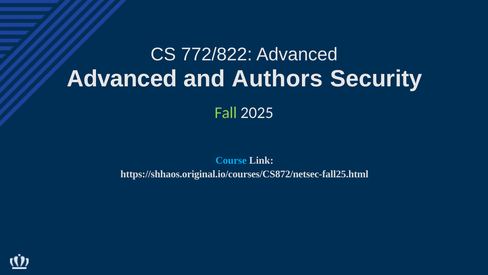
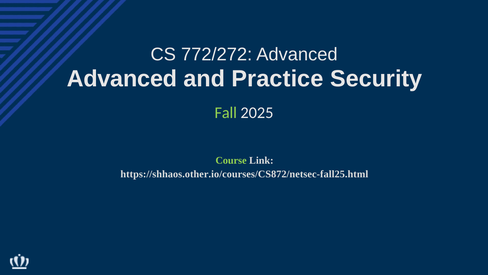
772/822: 772/822 -> 772/272 (217, 54)
Authors: Authors -> Practice (277, 79)
Course colour: light blue -> light green (231, 160)
https://shhaos.original.io/courses/CS872/netsec-fall25.html: https://shhaos.original.io/courses/CS872/netsec-fall25.html -> https://shhaos.other.io/courses/CS872/netsec-fall25.html (244, 174)
